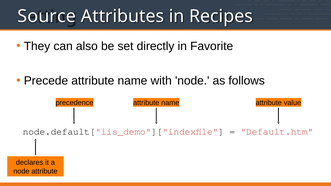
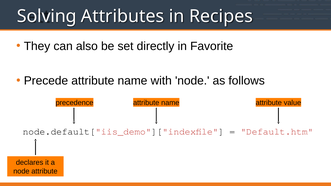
Source: Source -> Solving (47, 16)
